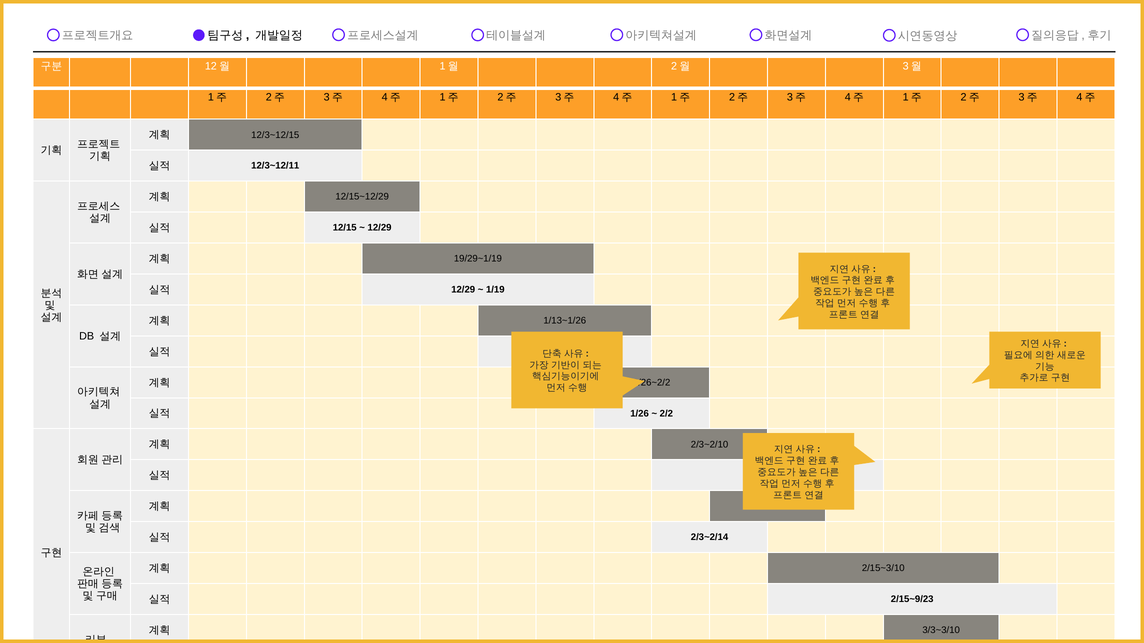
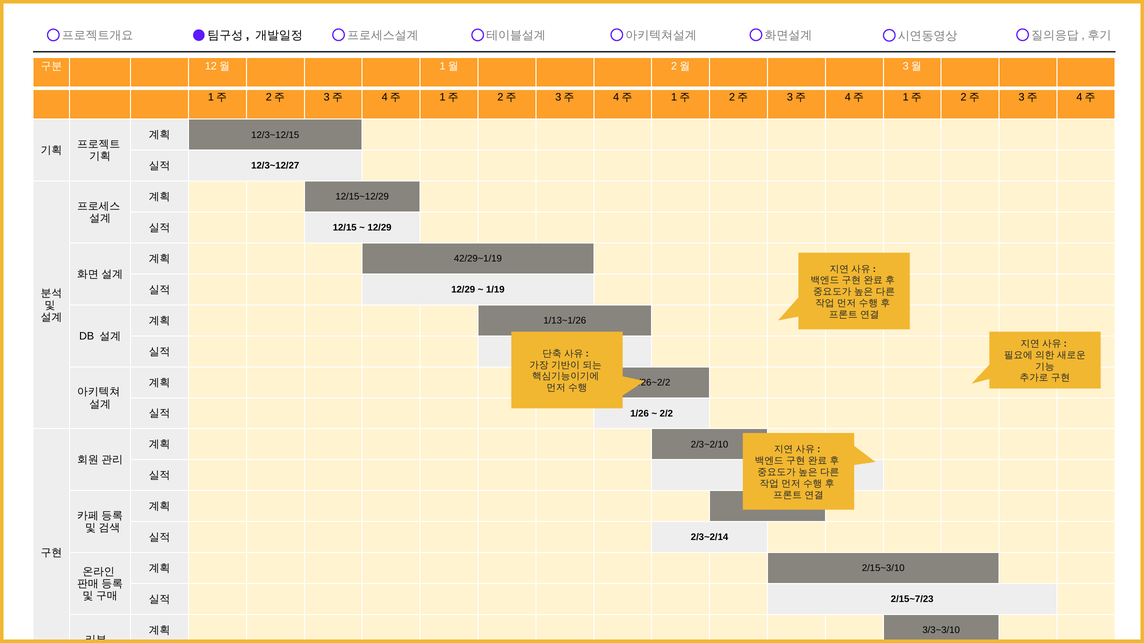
12/3~12/11: 12/3~12/11 -> 12/3~12/27 (275, 166)
19/29~1/19: 19/29~1/19 -> 42/29~1/19 (478, 259)
2/15~9/23: 2/15~9/23 -> 2/15~7/23 (912, 600)
